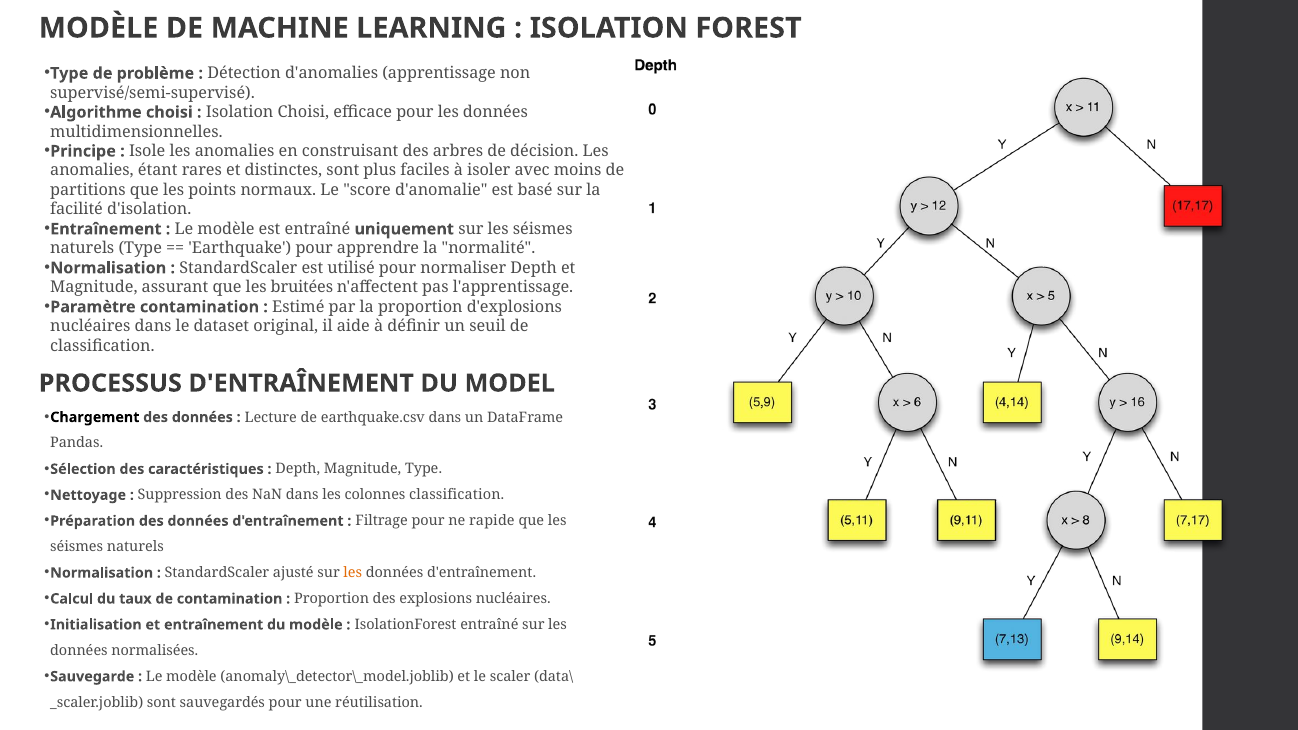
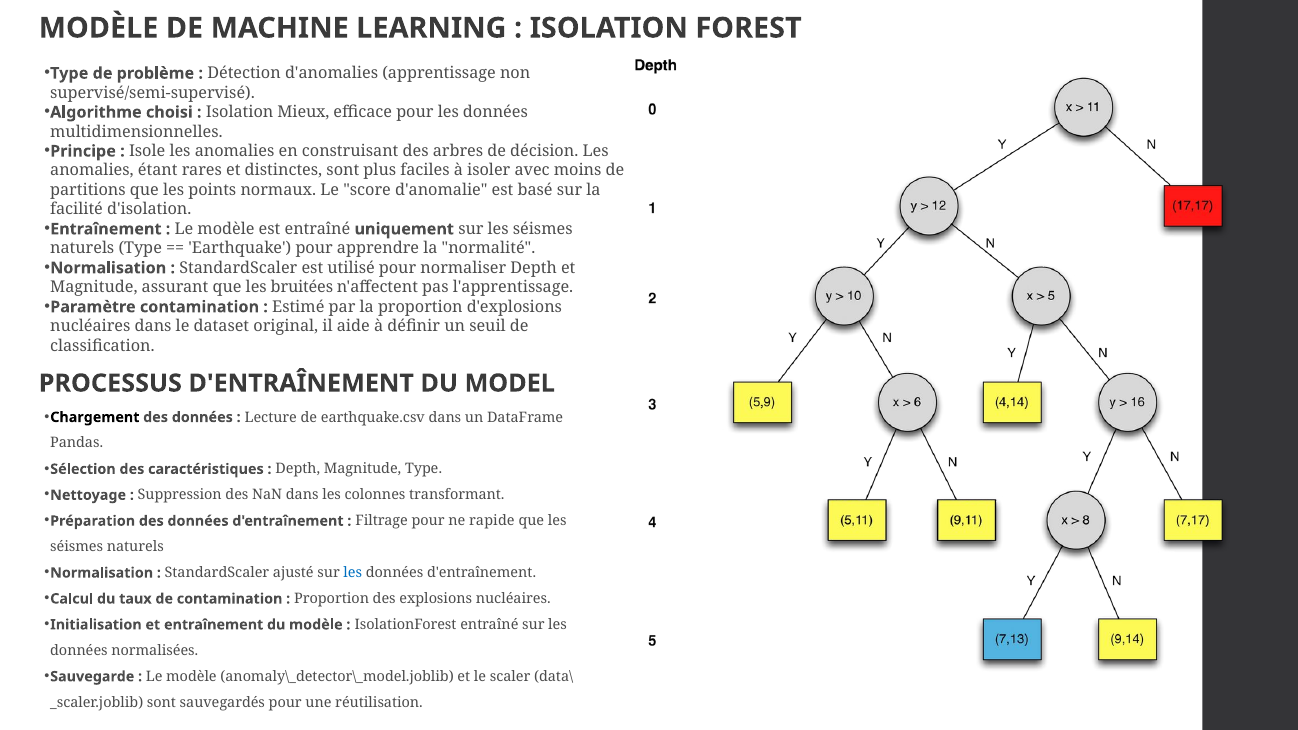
Isolation Choisi: Choisi -> Mieux (303, 112)
colonnes classification: classification -> transformant (457, 495)
les colour: orange -> blue (353, 573)
